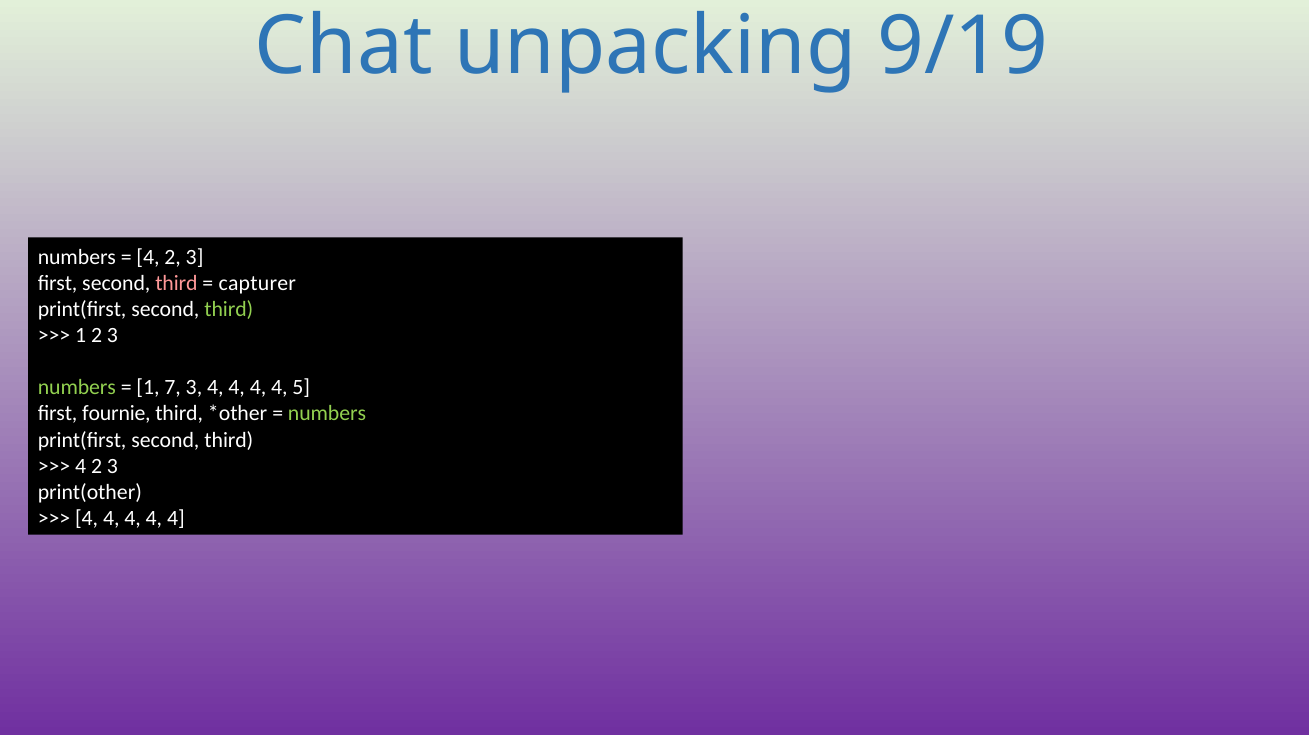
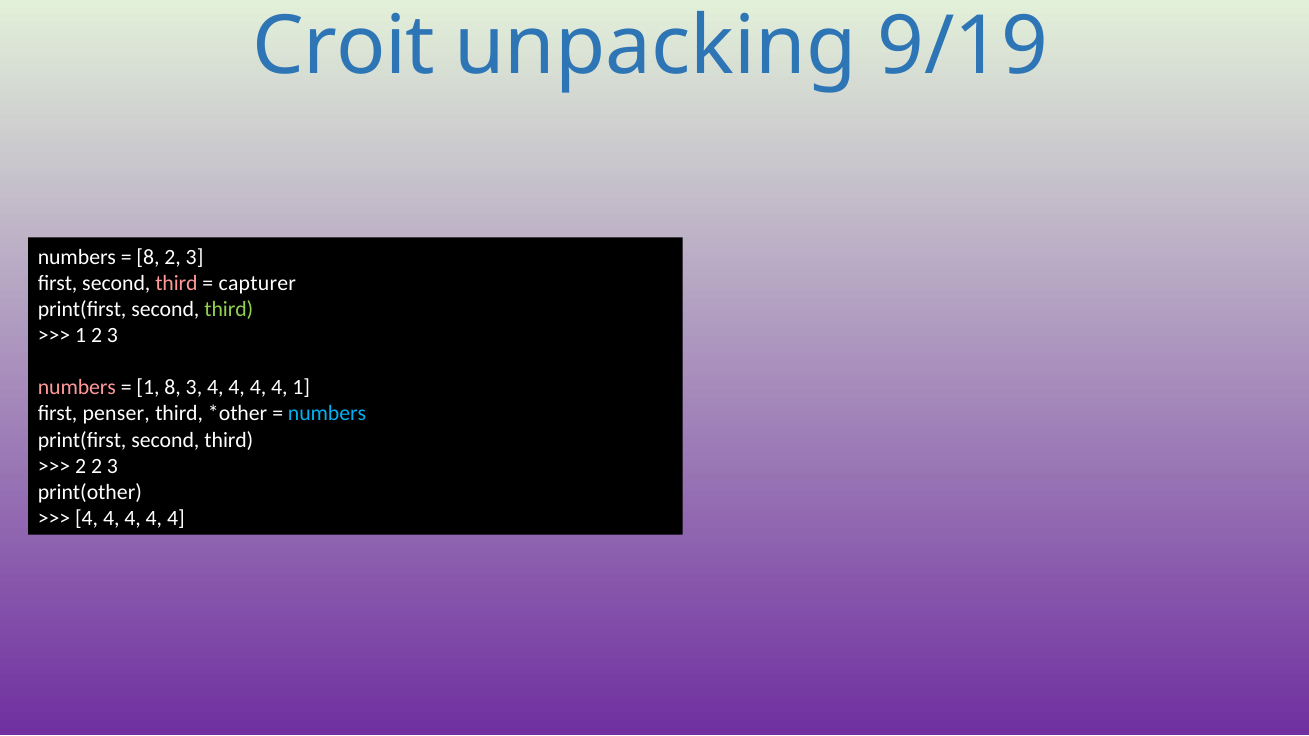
Chat: Chat -> Croit (344, 47)
4: 4 -> 8 (148, 257)
numbers colour: light green -> pink (77, 388)
1 7: 7 -> 8 (173, 388)
4 5: 5 -> 1 (301, 388)
fournie: fournie -> penser (116, 414)
numbers colour: light green -> light blue (327, 414)
4: 4 -> 2 (81, 466)
